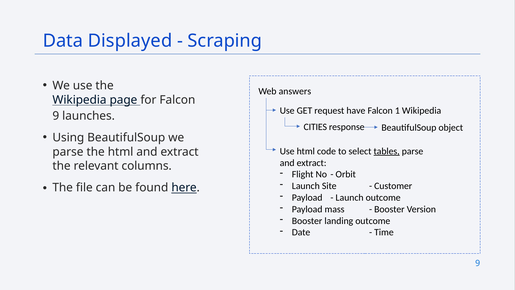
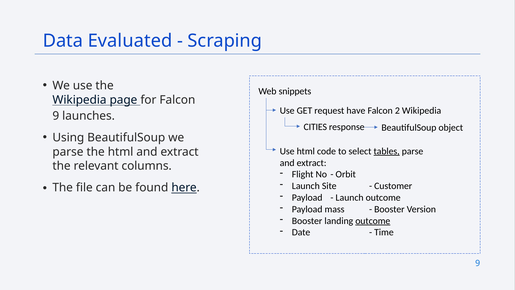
Displayed: Displayed -> Evaluated (130, 41)
answers: answers -> snippets (295, 91)
1: 1 -> 2 (397, 111)
outcome underline: none -> present (373, 221)
